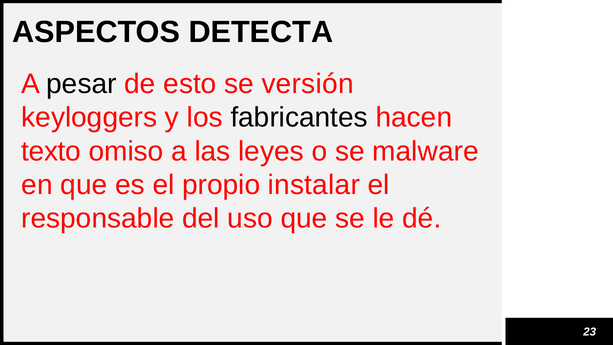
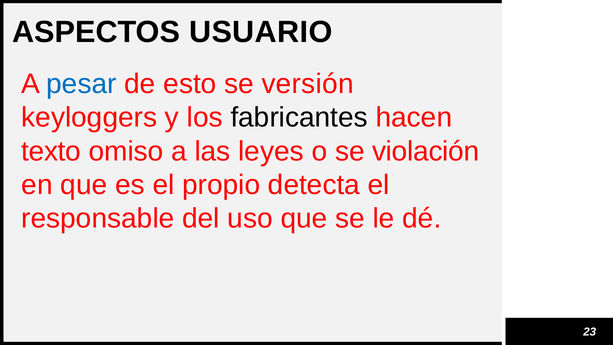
DETECTA: DETECTA -> USUARIO (261, 32)
pesar colour: black -> blue (81, 84)
malware: malware -> violación (426, 151)
instalar: instalar -> detecta (314, 185)
